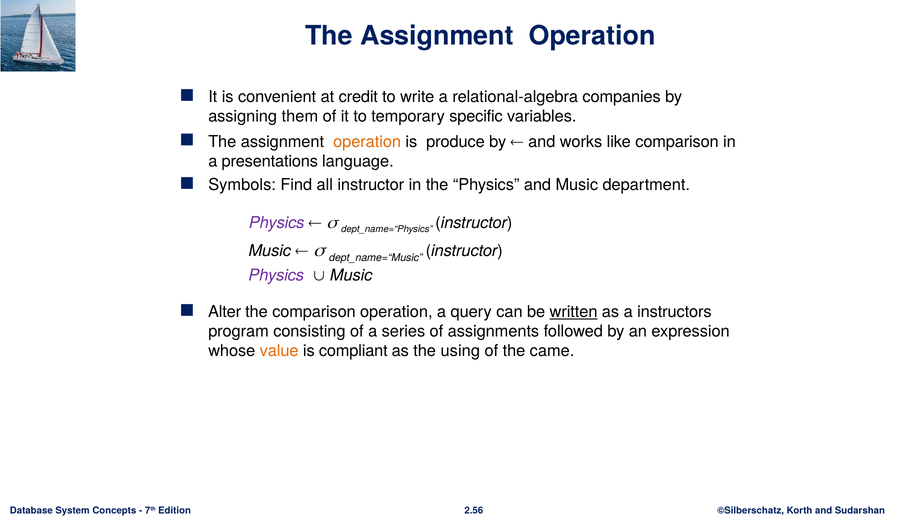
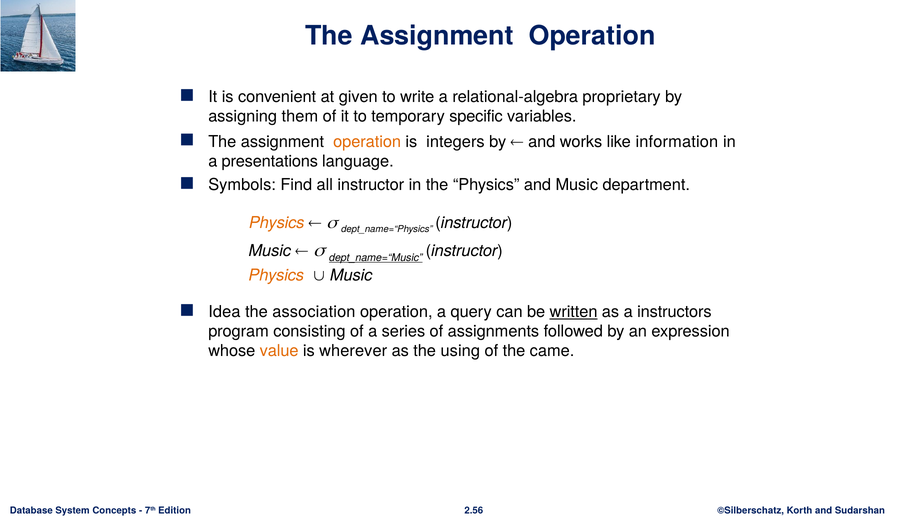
credit: credit -> given (358, 97)
companies: companies -> proprietary (622, 97)
produce: produce -> integers (455, 142)
like comparison: comparison -> information (677, 142)
Physics colour: purple -> orange (277, 223)
dept_name=“Music underline: none -> present (376, 258)
Physics colour: purple -> orange (276, 275)
Alter: Alter -> Idea (224, 312)
the comparison: comparison -> association (314, 312)
compliant: compliant -> wherever (353, 351)
